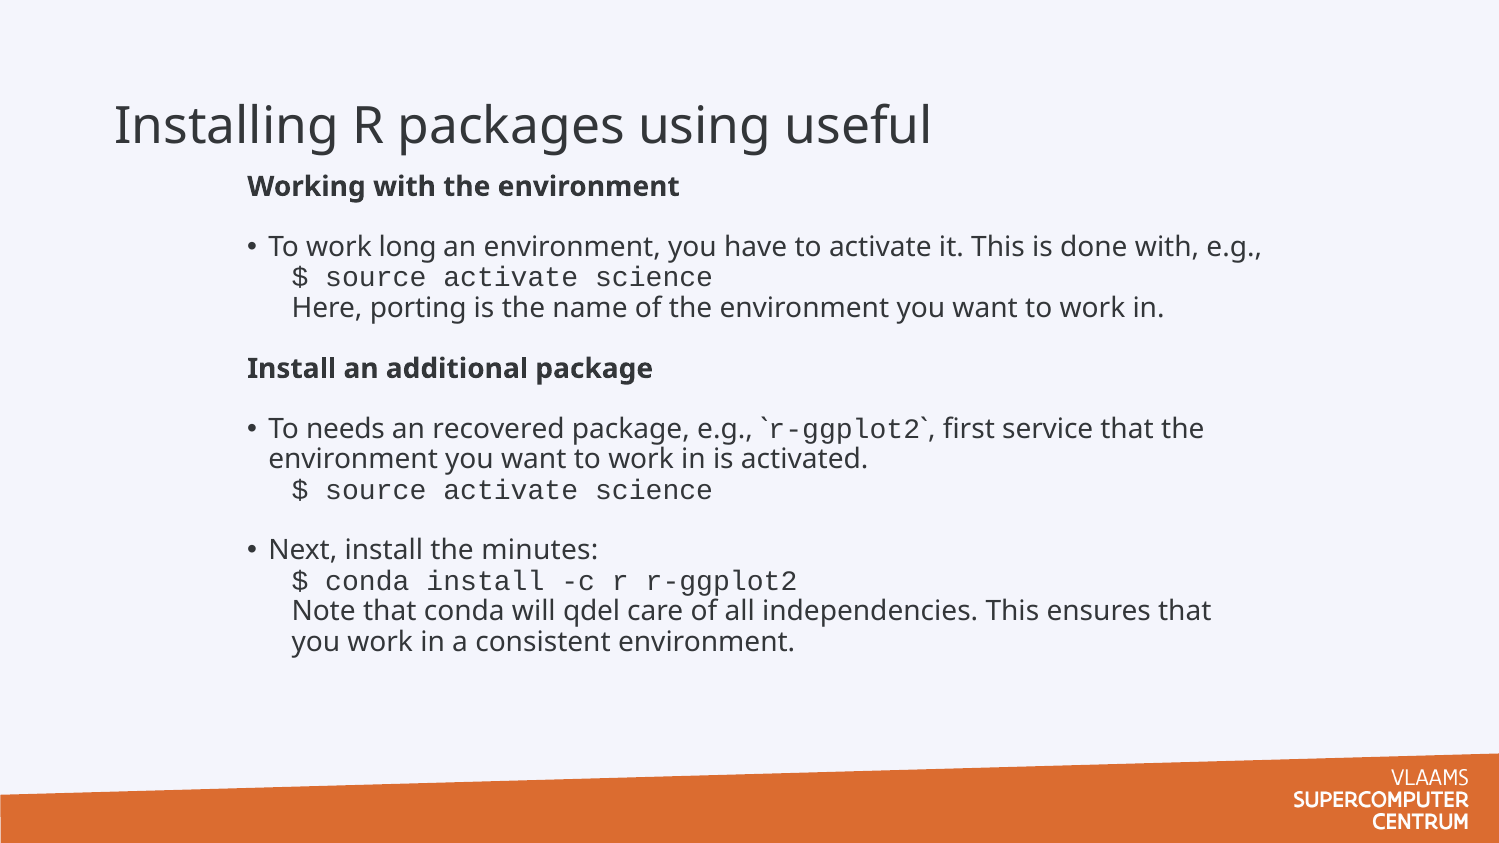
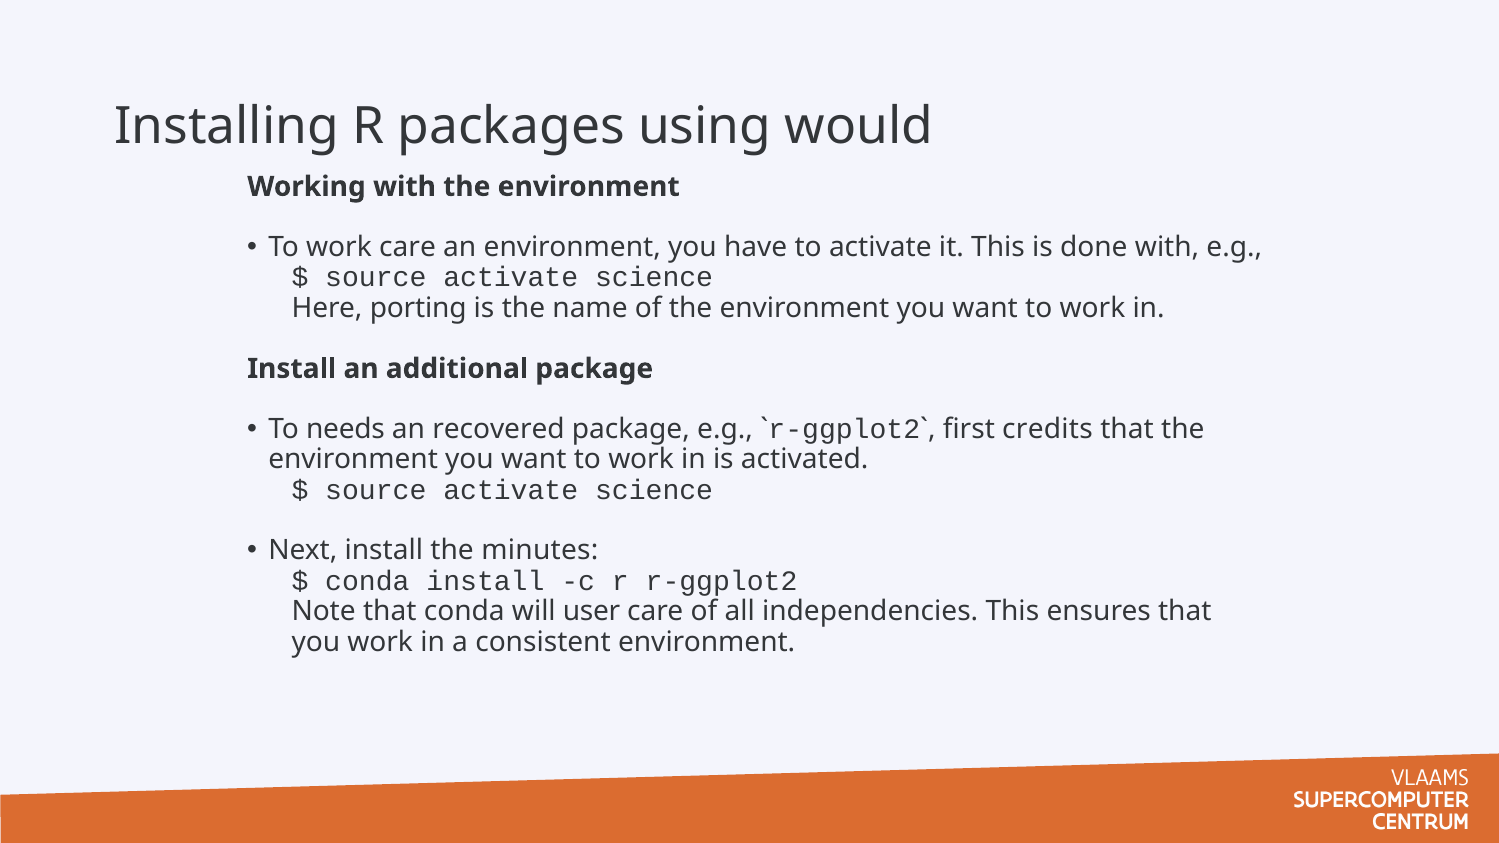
useful: useful -> would (859, 126)
work long: long -> care (408, 247)
service: service -> credits (1048, 429)
qdel: qdel -> user (592, 612)
